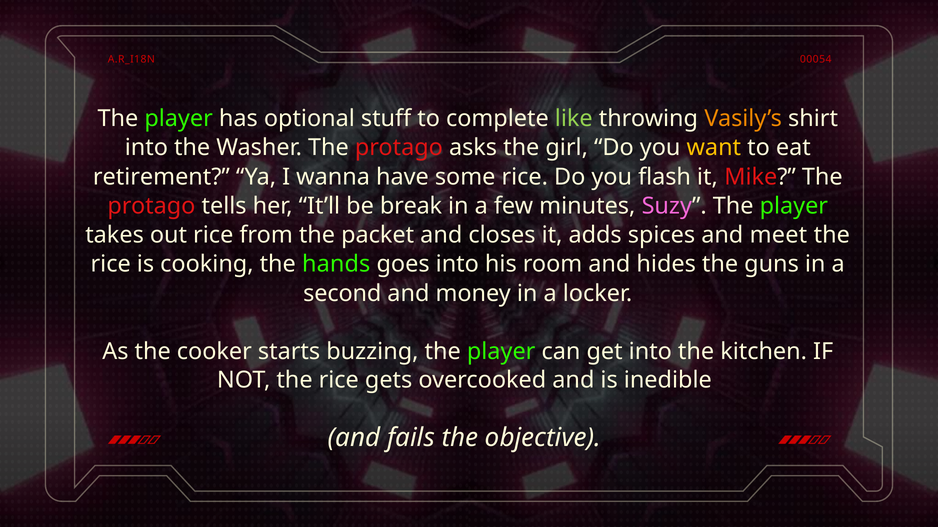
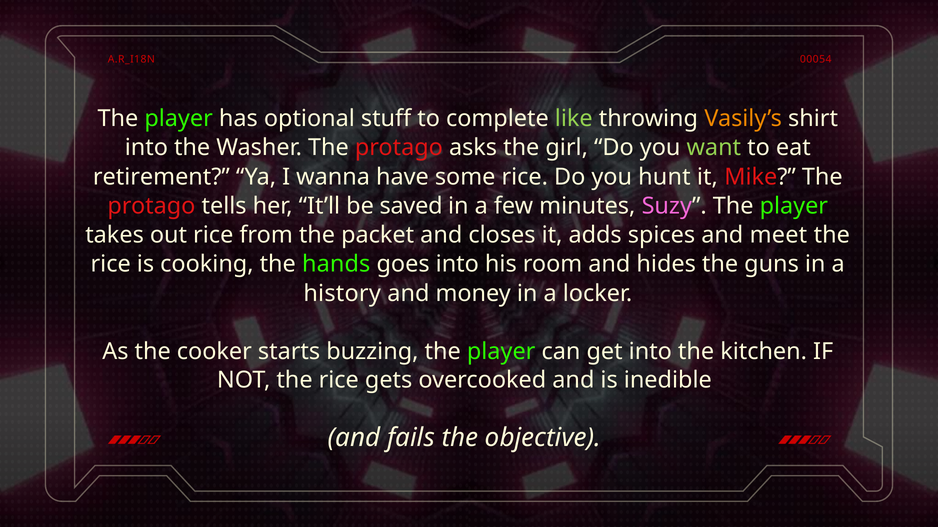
want colour: yellow -> light green (714, 148)
flash: flash -> hunt (664, 177)
break: break -> saved (411, 206)
second: second -> history (342, 294)
